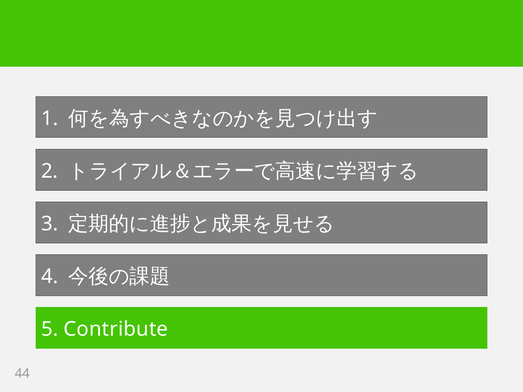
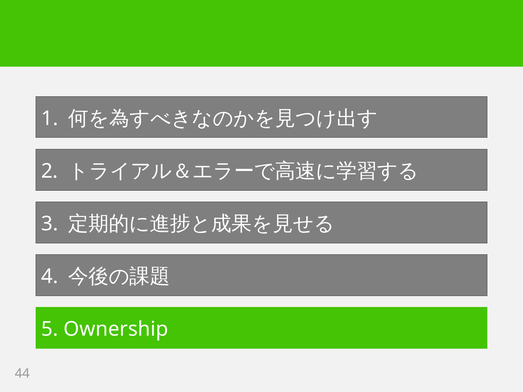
Contribute: Contribute -> Ownership (116, 329)
